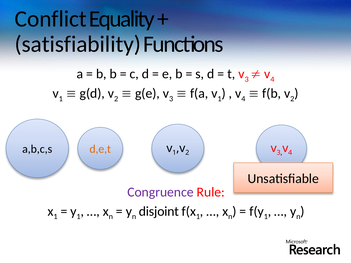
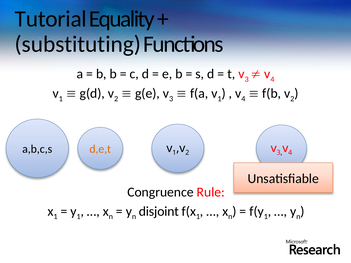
Conflict: Conflict -> Tutorial (51, 19)
satisfiability: satisfiability -> substituting (78, 44)
Congruence colour: purple -> black (160, 192)
